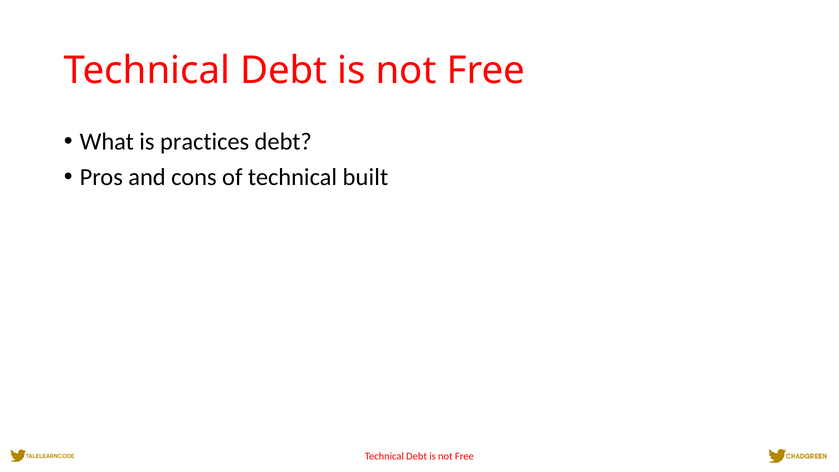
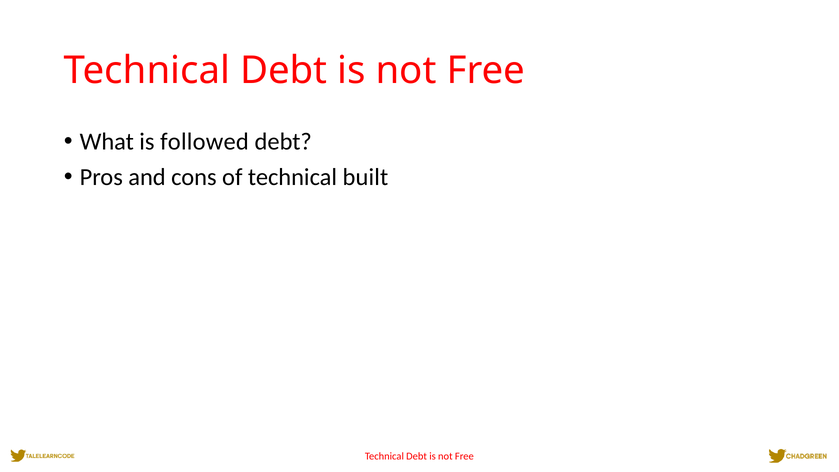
practices: practices -> followed (204, 142)
